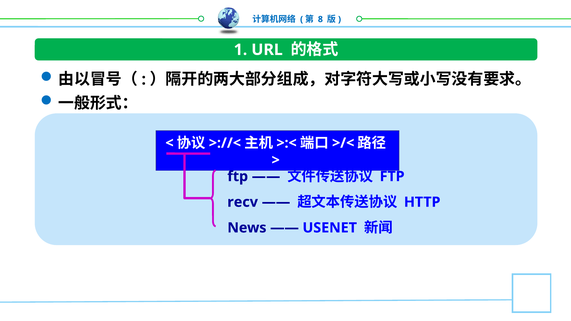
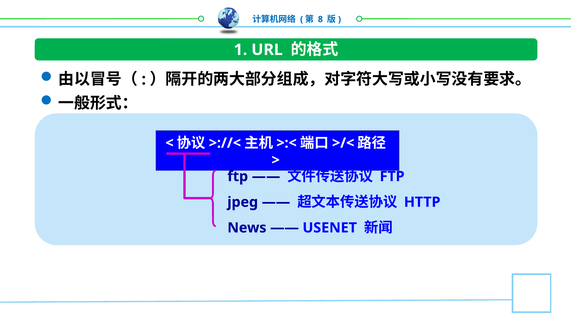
recv: recv -> jpeg (243, 202)
